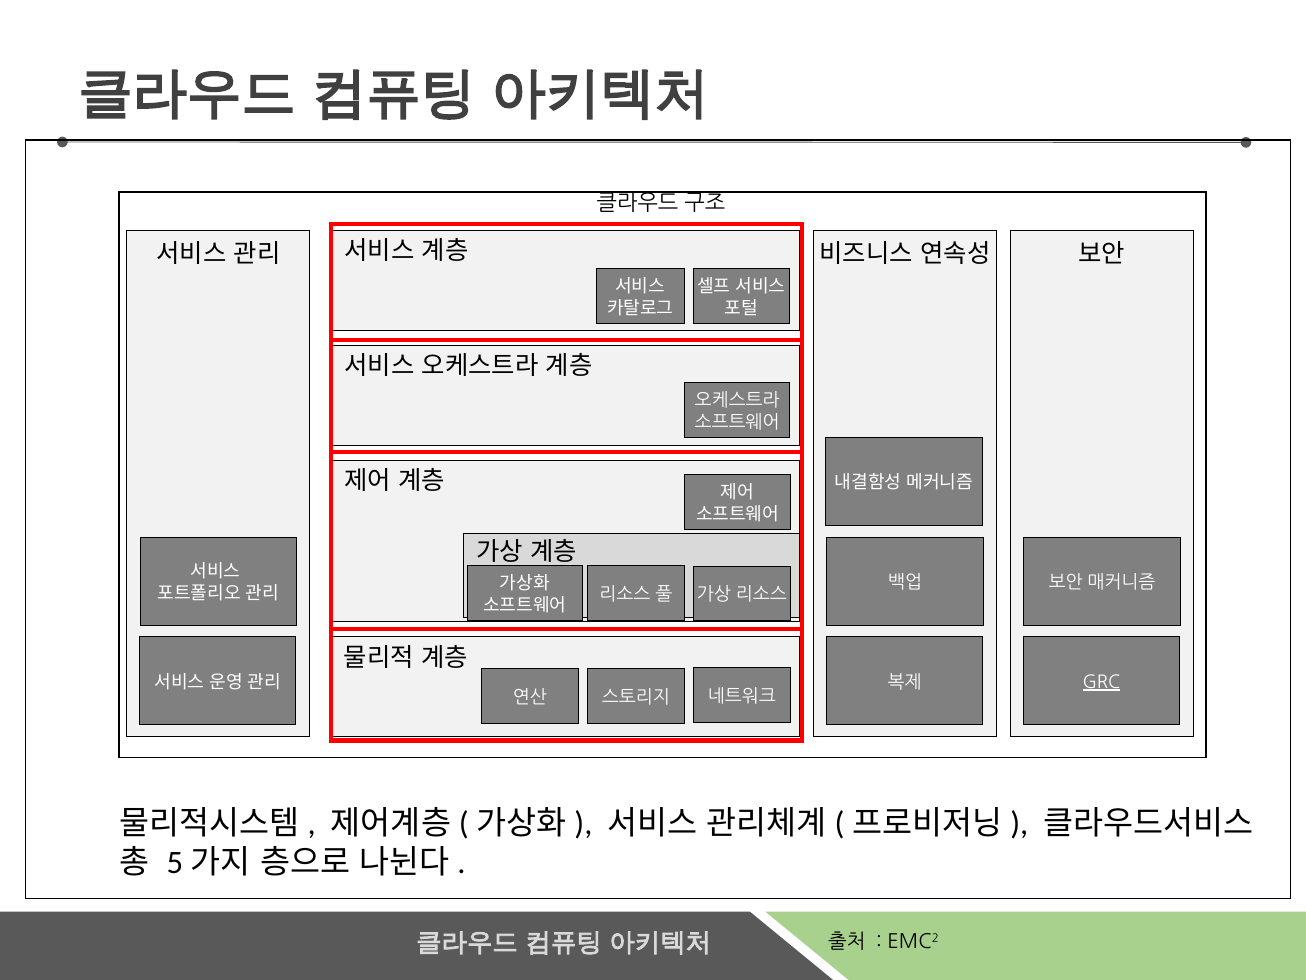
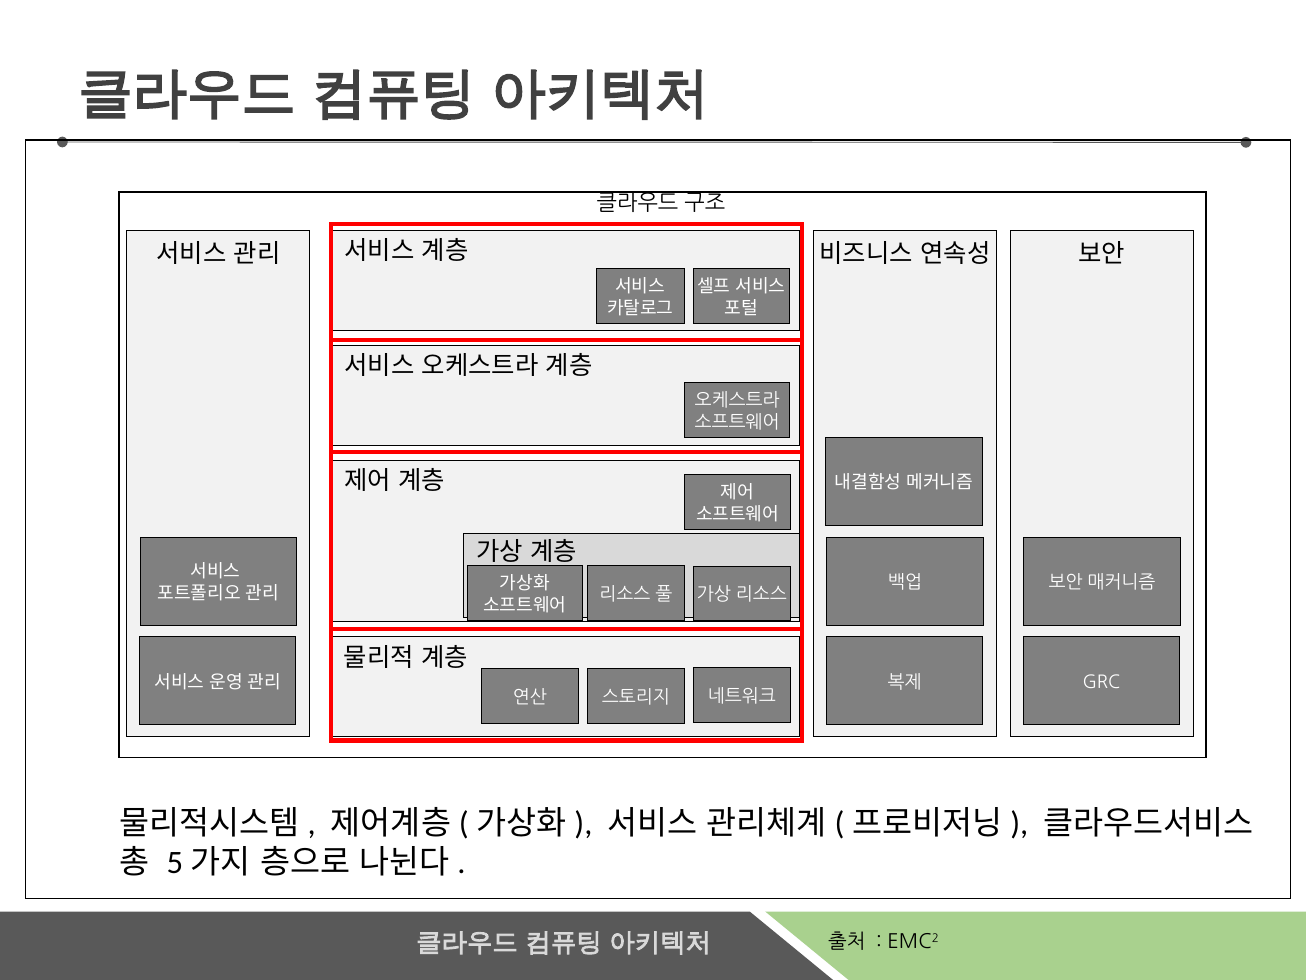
GRC underline: present -> none (1101, 682)
